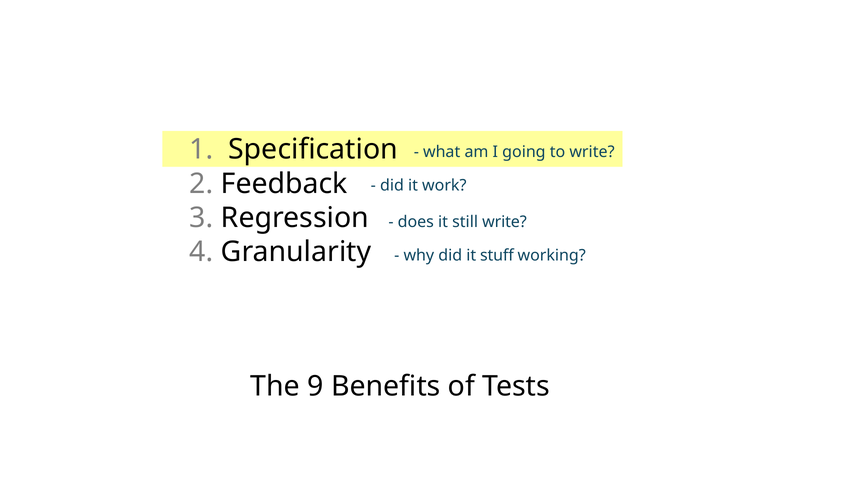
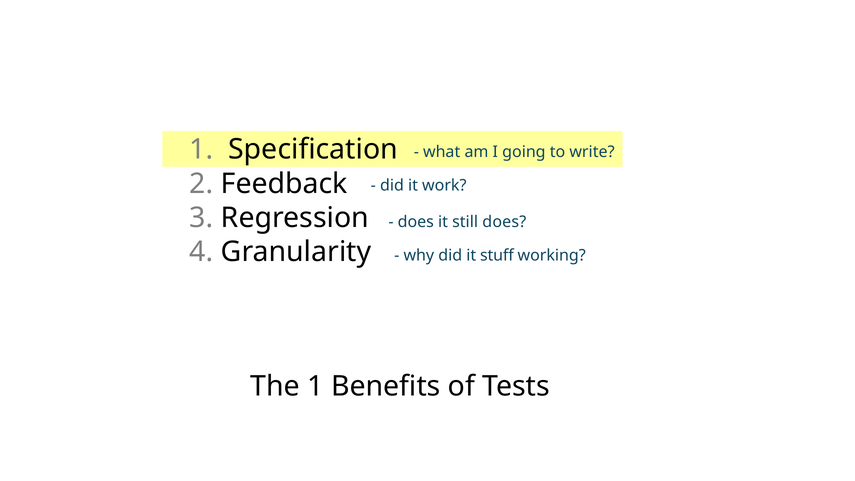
still write: write -> does (504, 222)
The 9: 9 -> 1 (316, 386)
